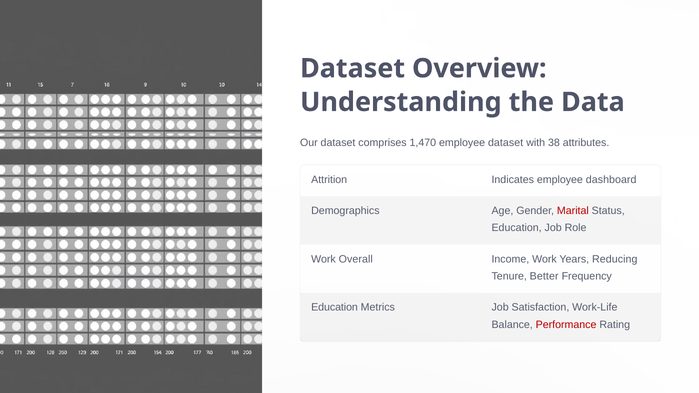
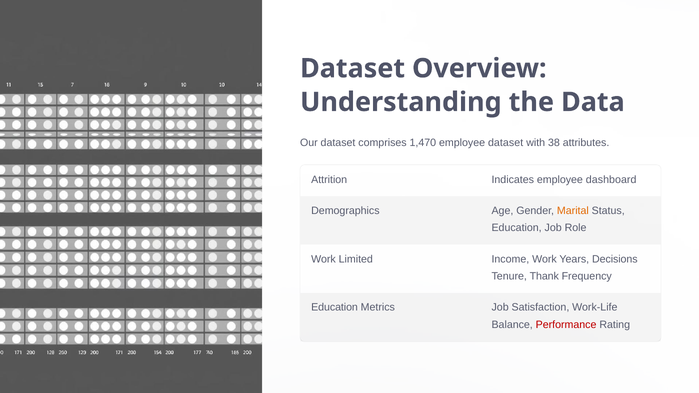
Marital colour: red -> orange (573, 211)
Overall: Overall -> Limited (356, 259)
Reducing: Reducing -> Decisions (615, 259)
Better: Better -> Thank (544, 276)
